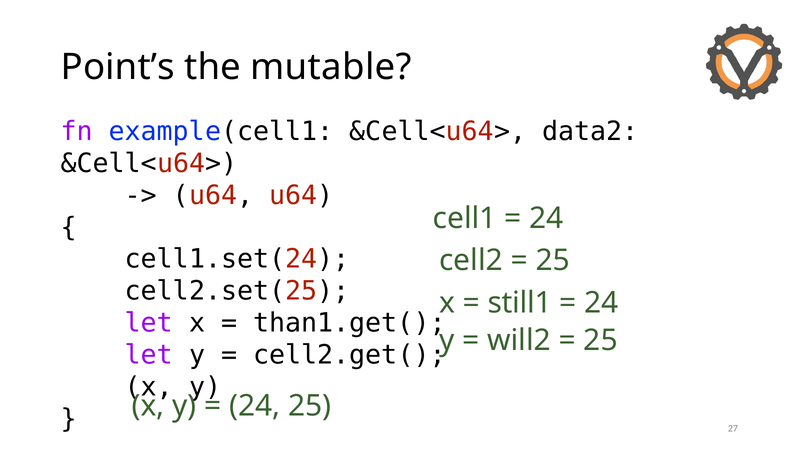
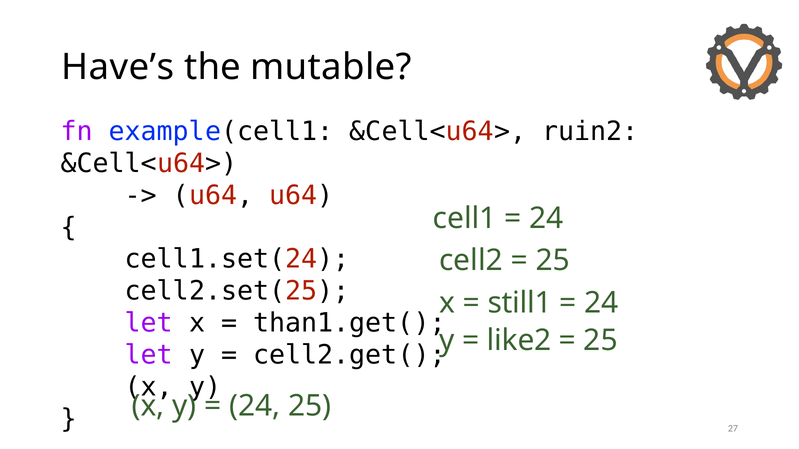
Point’s: Point’s -> Have’s (118, 67)
data2: data2 -> ruin2 (590, 132)
will2: will2 -> like2 (519, 340)
